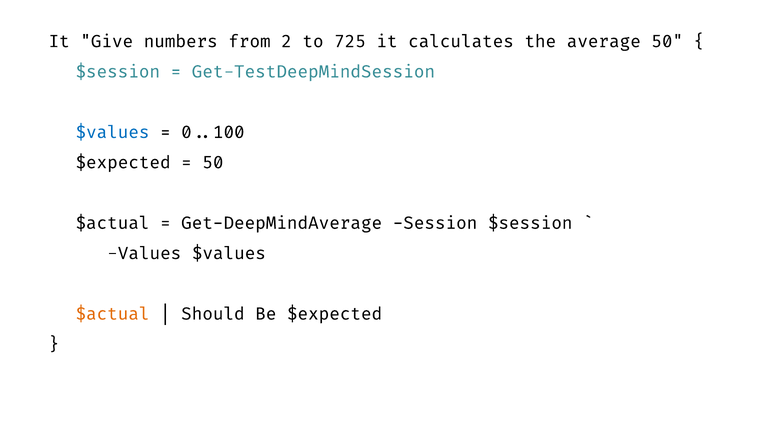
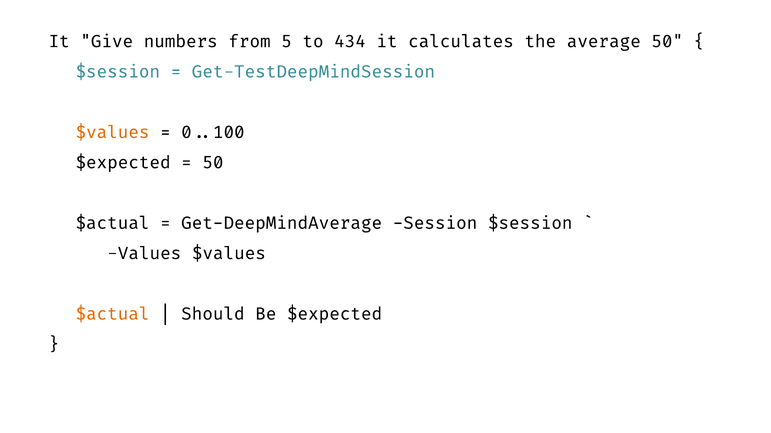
2: 2 -> 5 (286, 41)
725: 725 -> 434 (350, 41)
$values colour: blue -> orange (112, 132)
